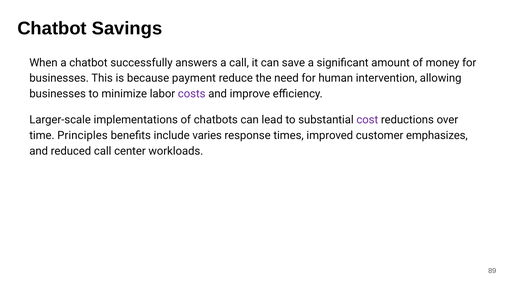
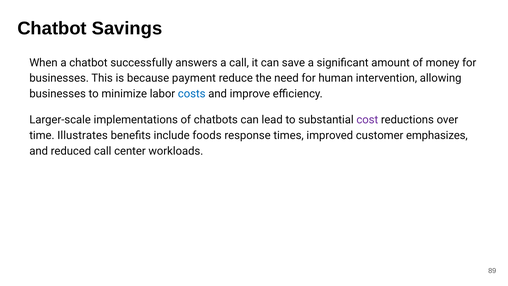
costs colour: purple -> blue (192, 94)
Principles: Principles -> Illustrates (83, 135)
varies: varies -> foods (207, 135)
